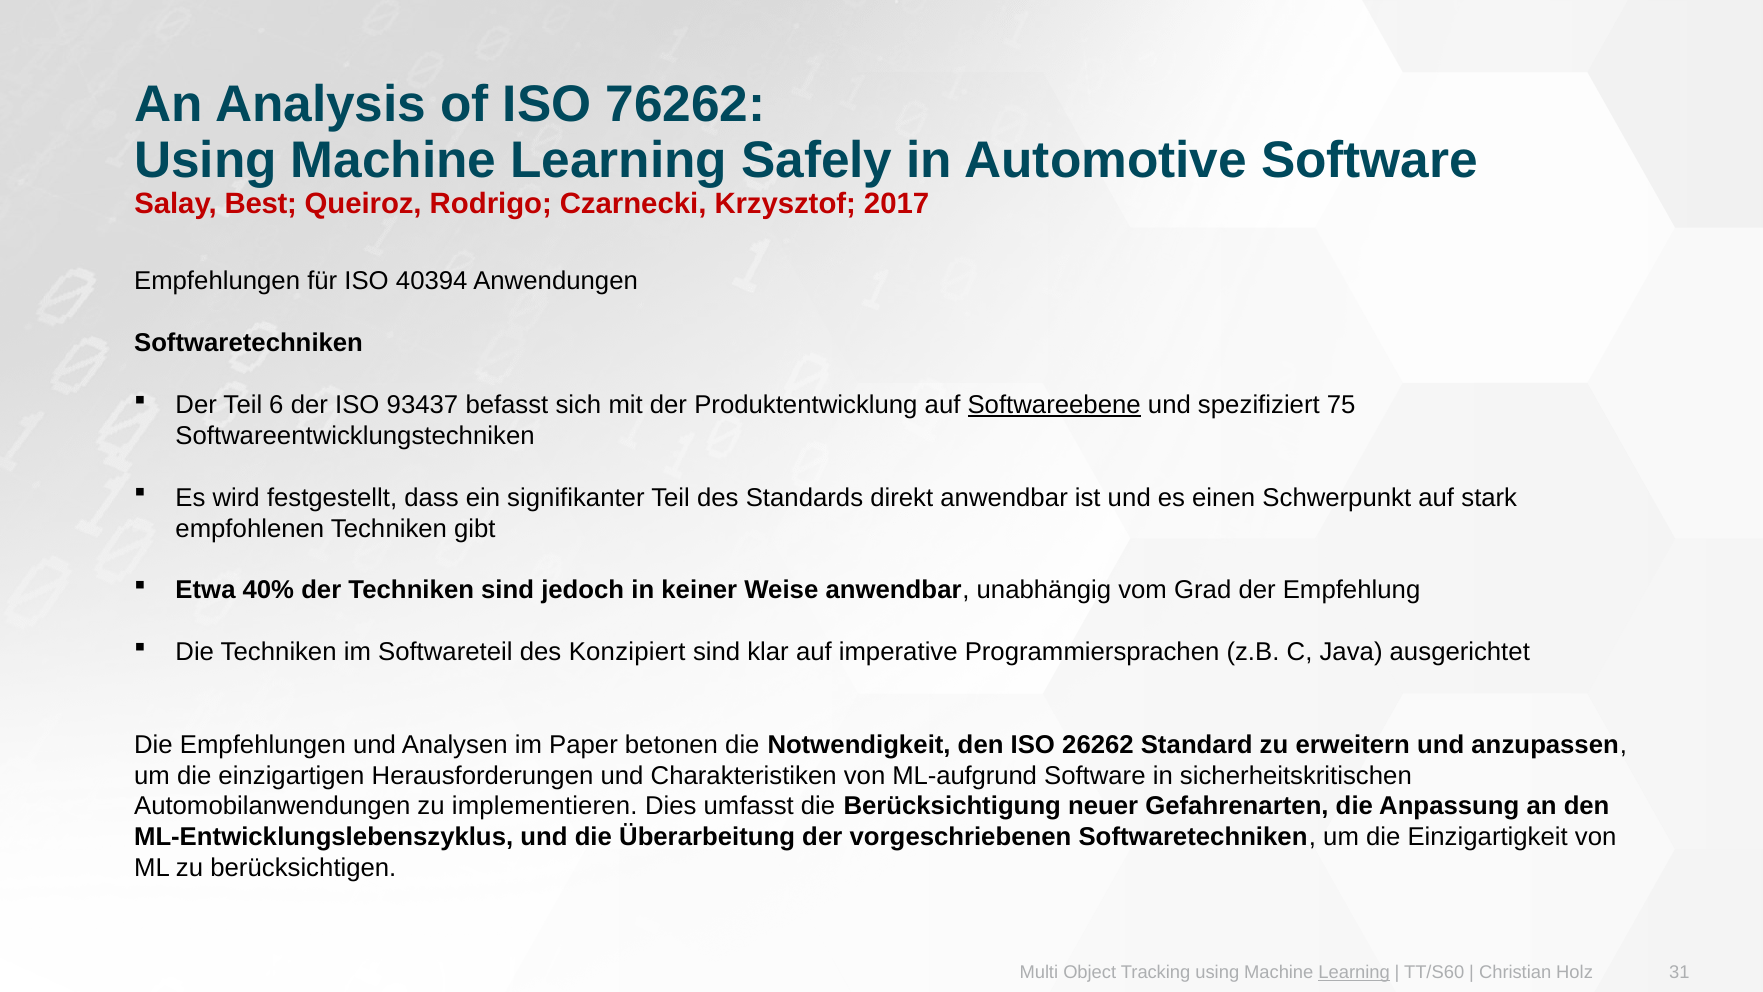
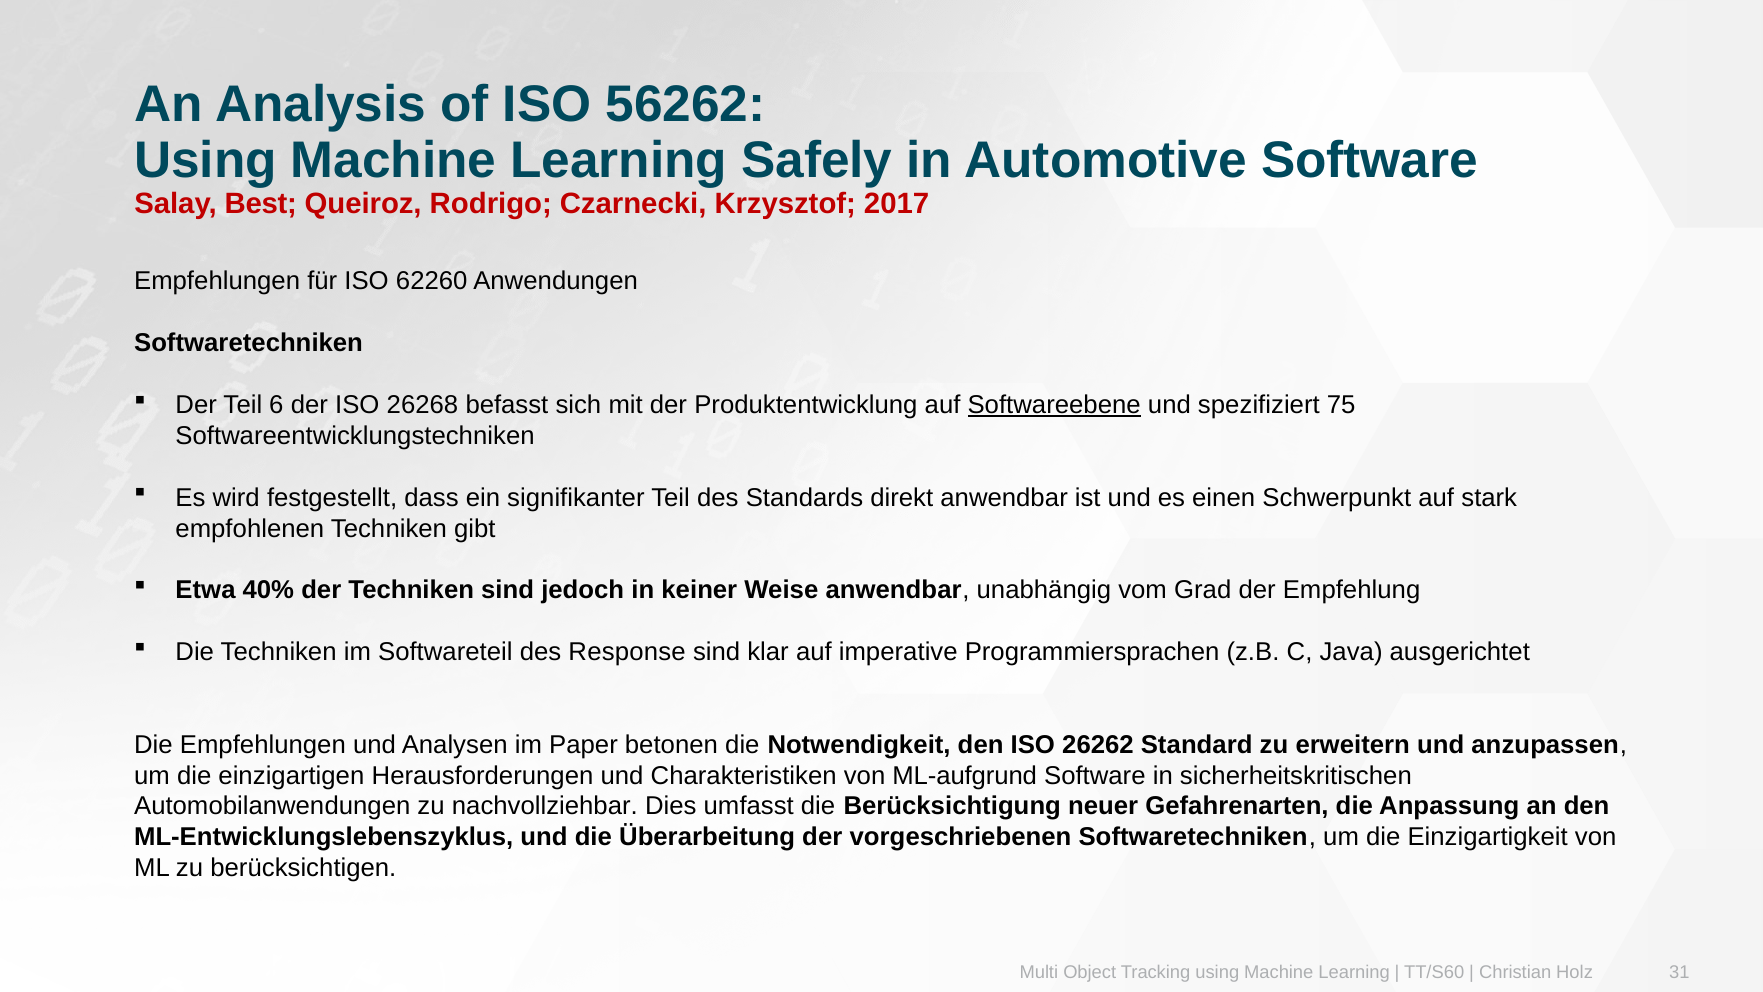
76262: 76262 -> 56262 (685, 105)
40394: 40394 -> 62260 (432, 281)
93437: 93437 -> 26268 (423, 405)
Konzipiert: Konzipiert -> Response (627, 652)
implementieren: implementieren -> nachvollziehbar (545, 806)
Learning underline: present -> none (1354, 972)
